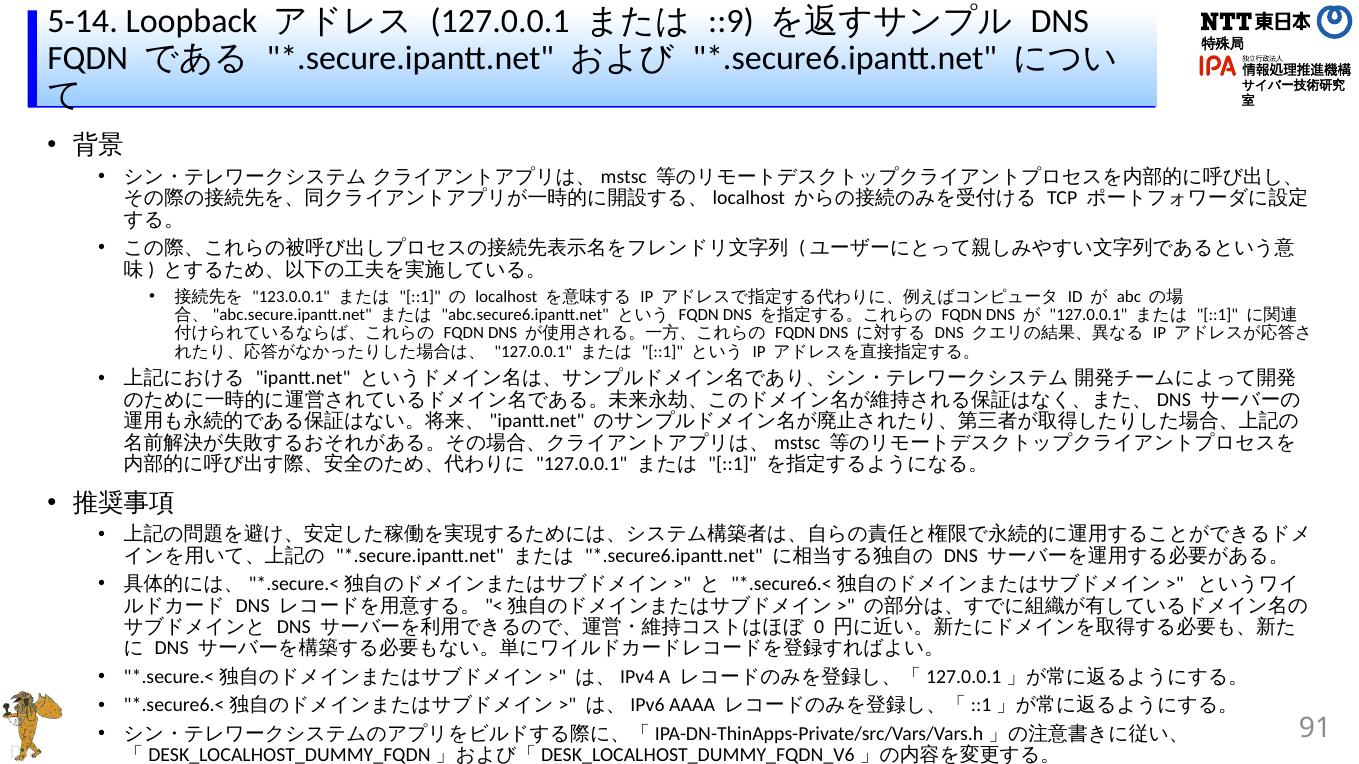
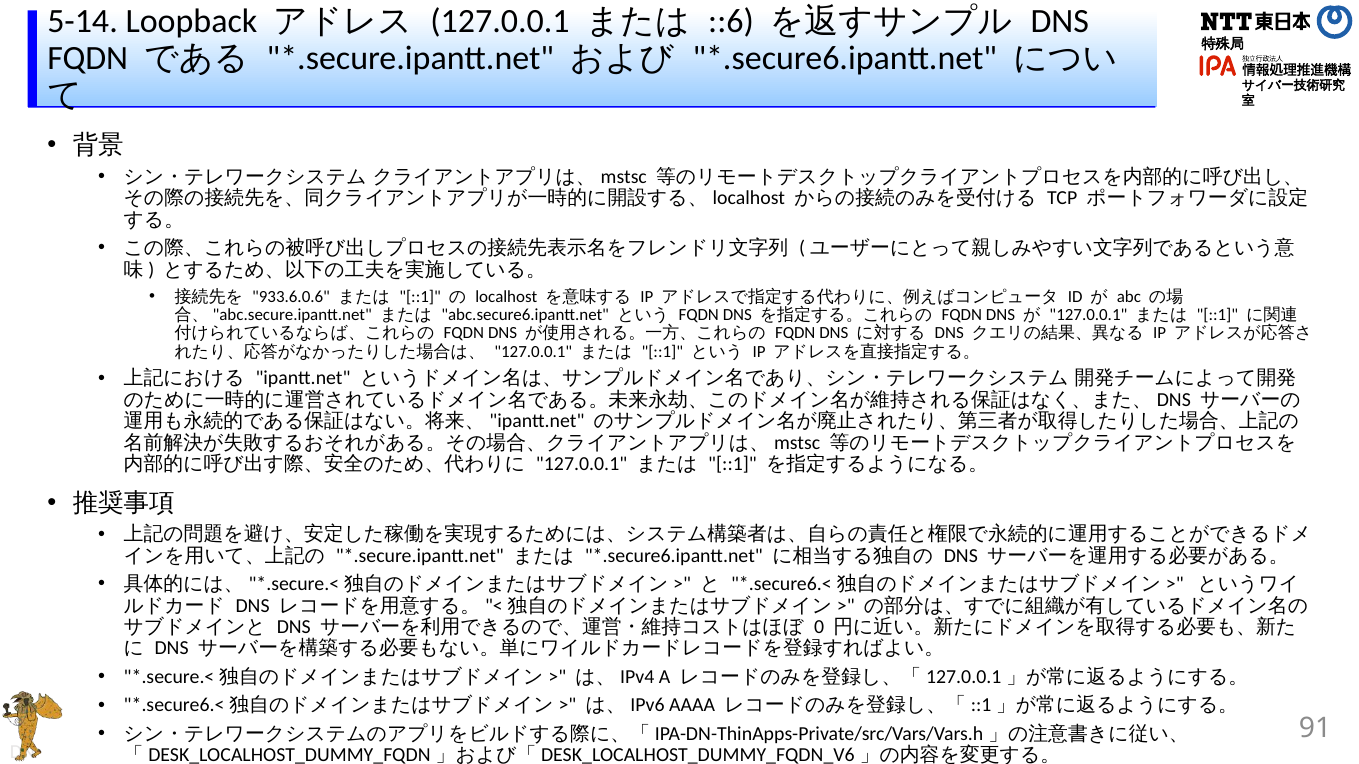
::9: ::9 -> ::6 (731, 22)
123.0.0.1: 123.0.0.1 -> 933.6.0.6 (291, 297)
